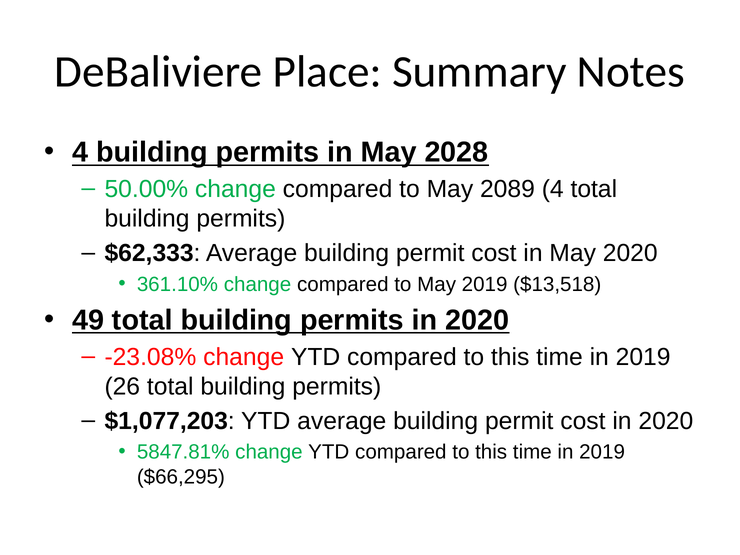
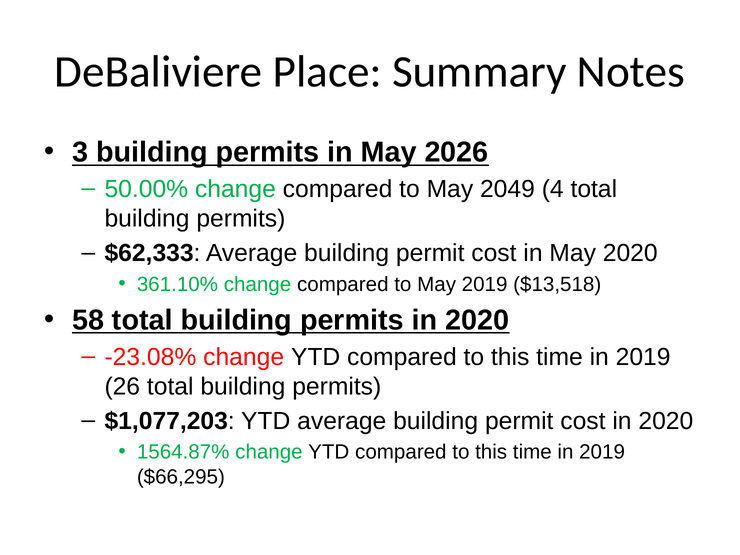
4: 4 -> 3 (80, 152)
2028: 2028 -> 2026 (456, 152)
2089: 2089 -> 2049 (507, 189)
49: 49 -> 58 (88, 320)
5847.81%: 5847.81% -> 1564.87% (183, 452)
